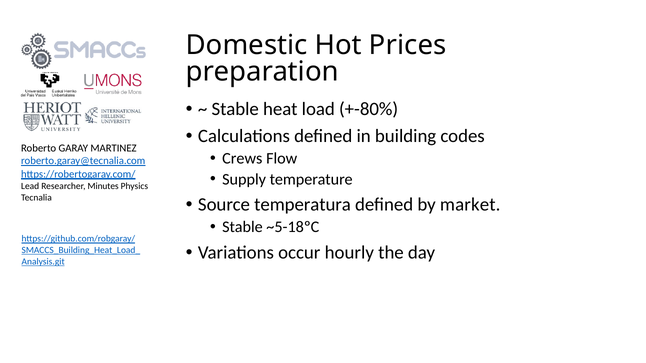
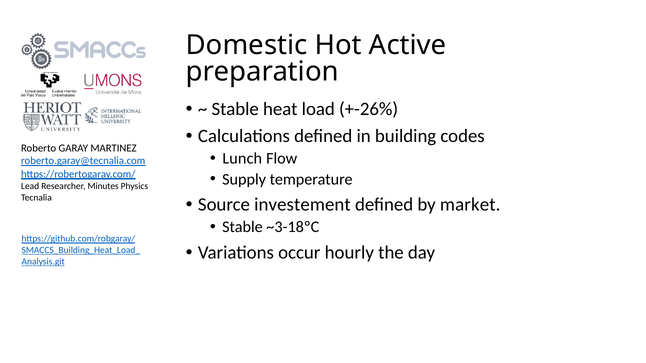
Prices: Prices -> Active (408, 45)
+-80%: +-80% -> +-26% (369, 109)
Crews: Crews -> Lunch (242, 159)
temperatura: temperatura -> investement (302, 205)
~5-18ºC: ~5-18ºC -> ~3-18ºC (293, 227)
